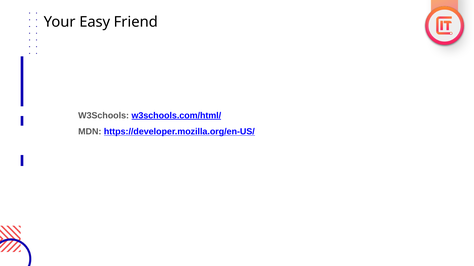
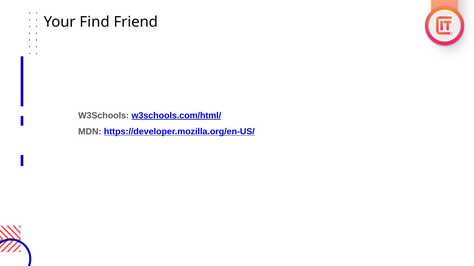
Easy: Easy -> Find (95, 22)
